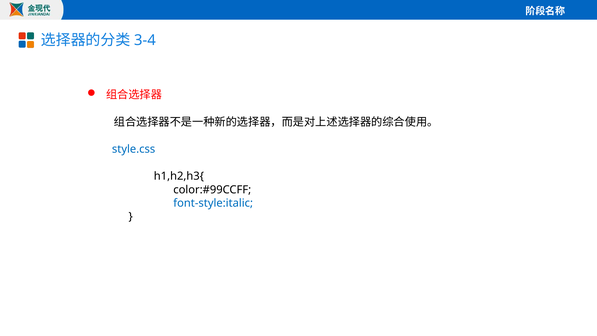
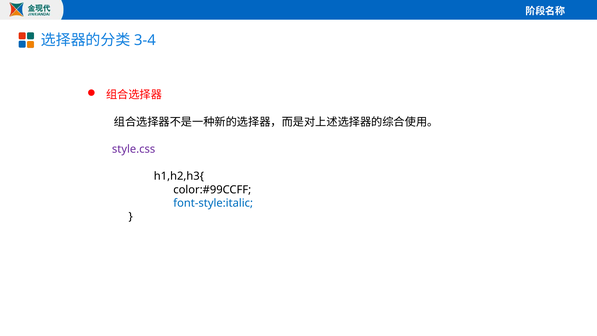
style.css colour: blue -> purple (134, 149)
